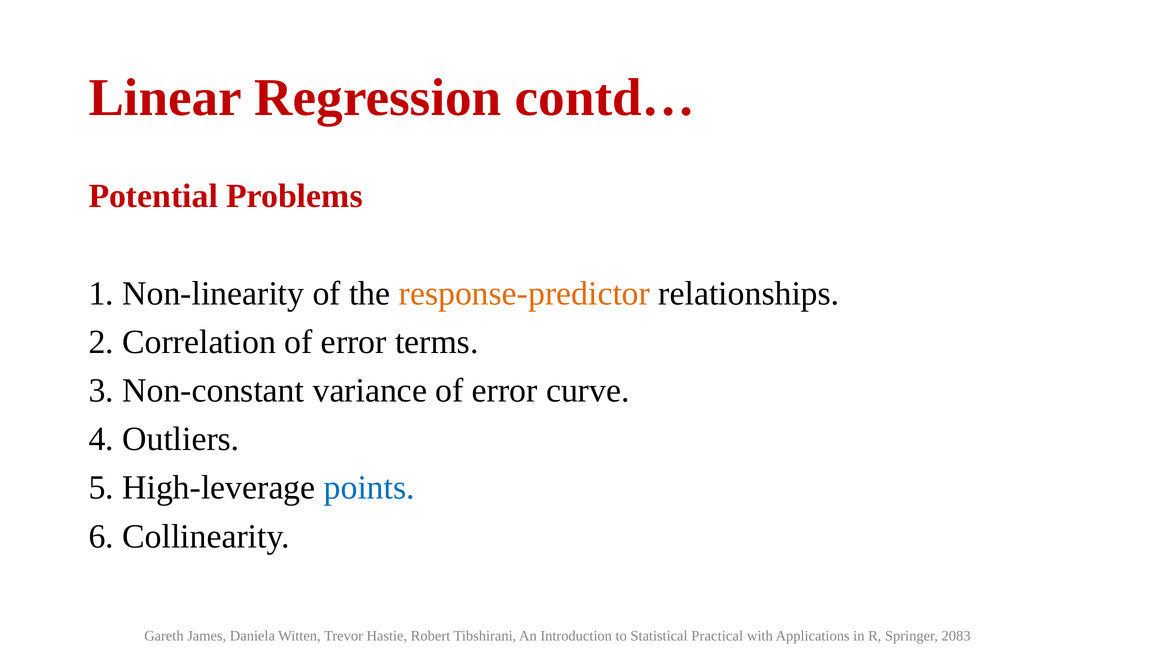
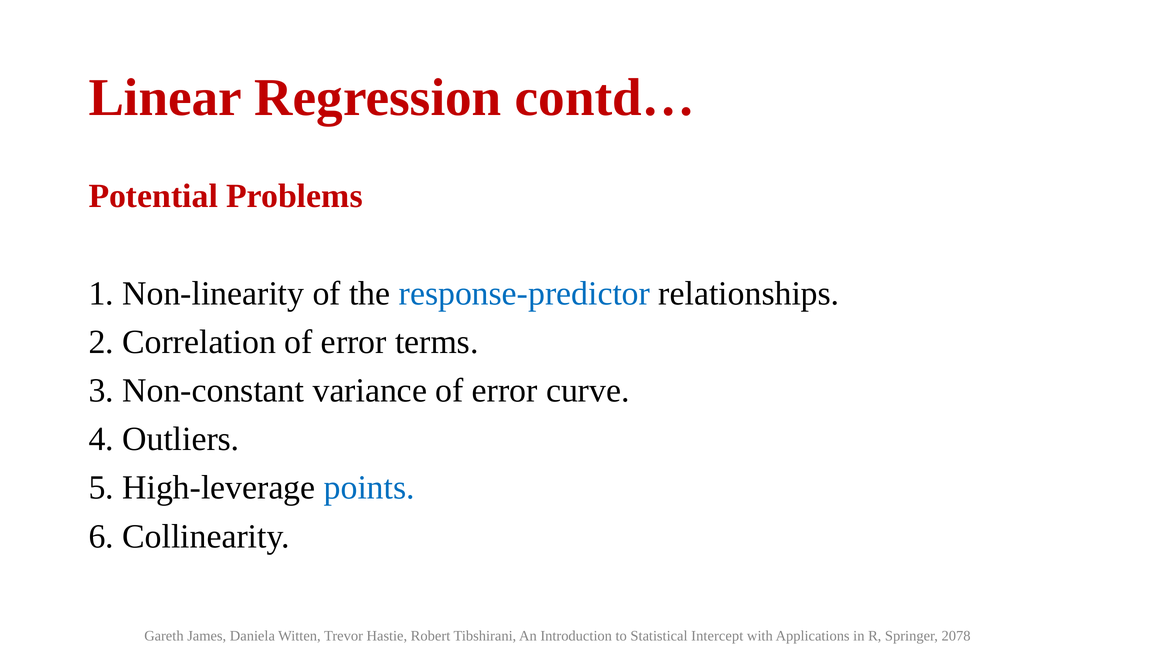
response-predictor colour: orange -> blue (524, 293)
Practical: Practical -> Intercept (717, 636)
2083: 2083 -> 2078 (956, 636)
